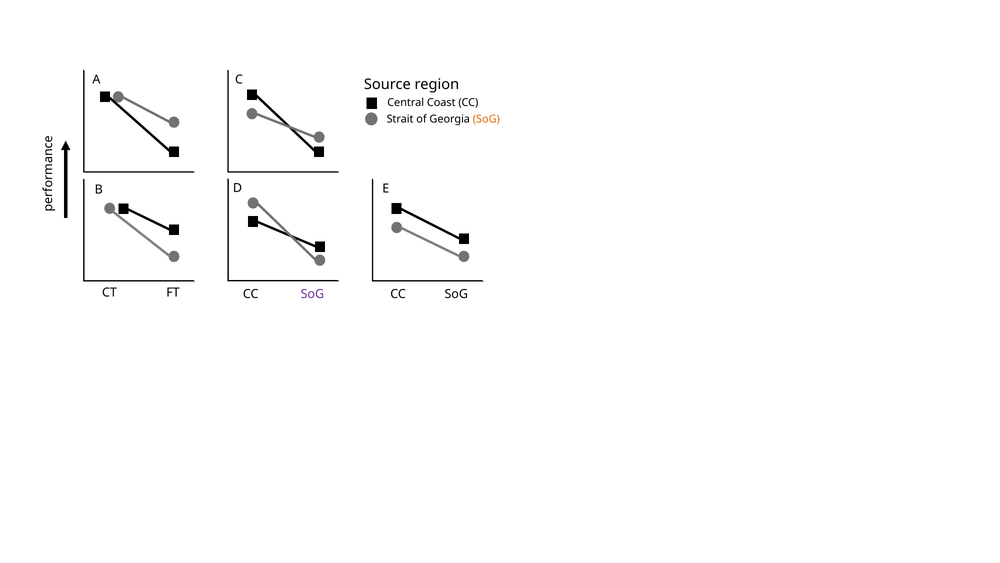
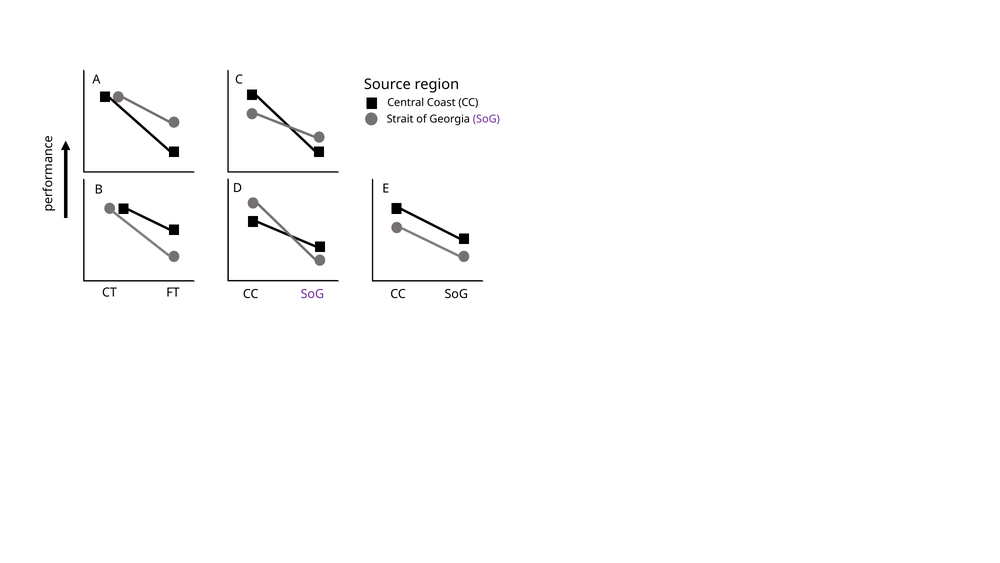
SoG colour: orange -> purple (486, 119)
